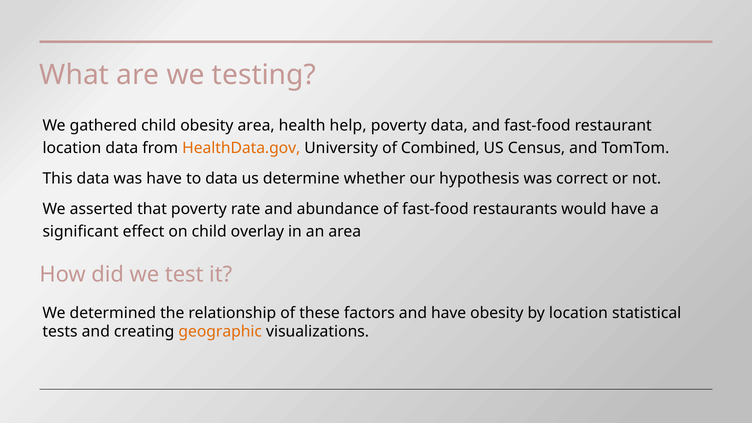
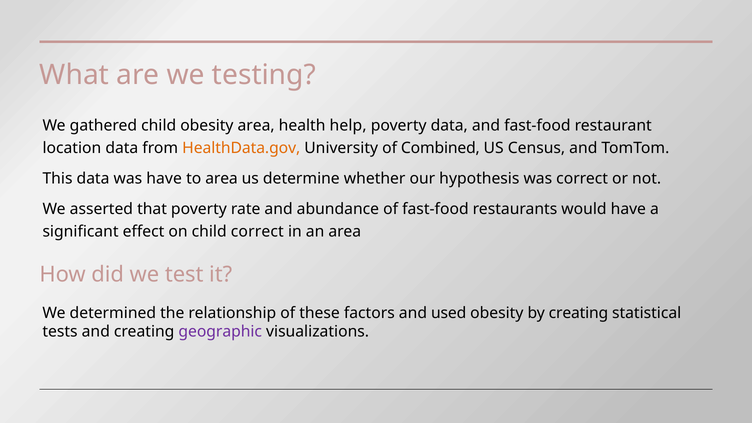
to data: data -> area (222, 179)
child overlay: overlay -> correct (257, 232)
and have: have -> used (449, 313)
by location: location -> creating (578, 313)
geographic colour: orange -> purple (220, 332)
